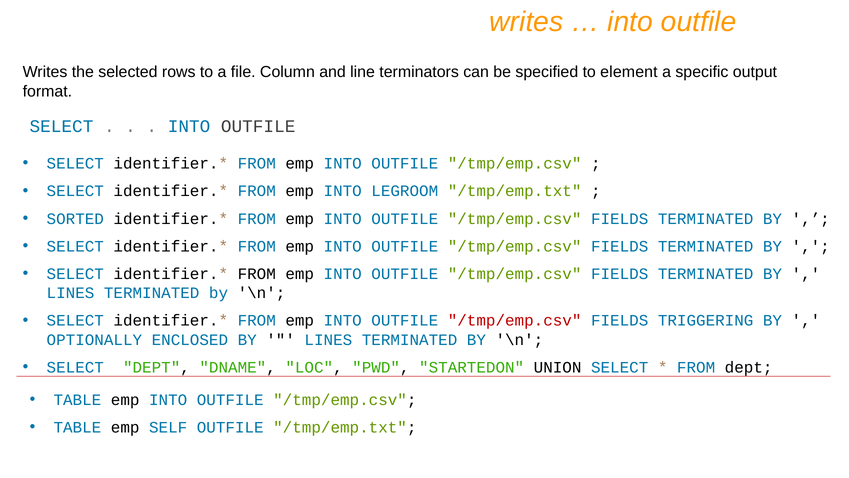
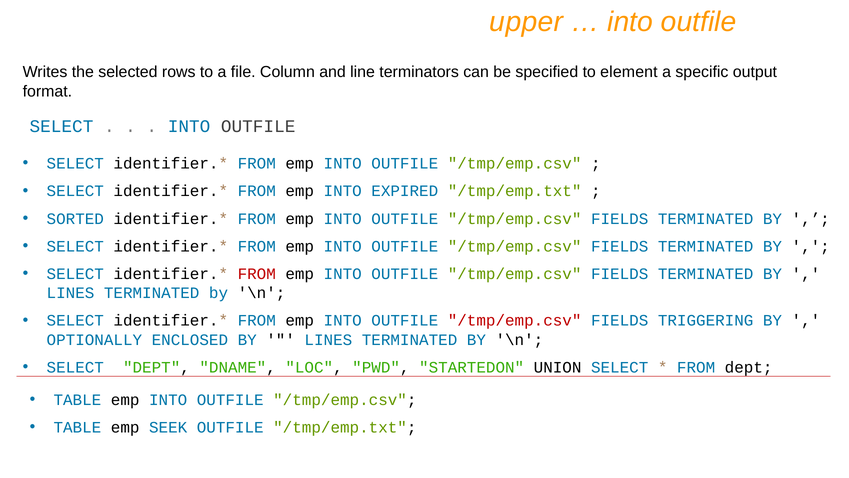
writes: writes -> upper (526, 22)
LEGROOM: LEGROOM -> EXPIRED (405, 191)
FROM colour: black -> red (257, 274)
SELF: SELF -> SEEK (168, 427)
